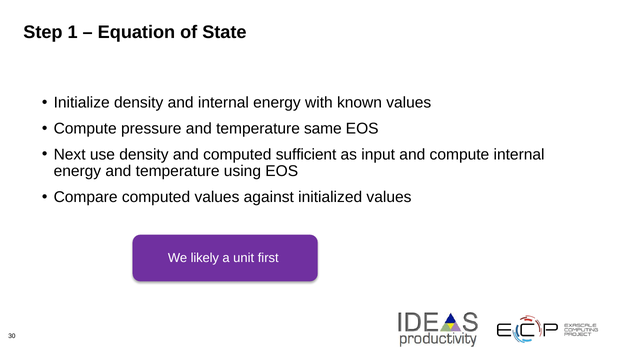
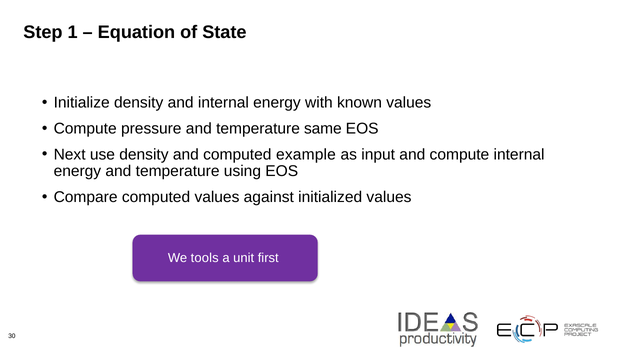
sufficient: sufficient -> example (306, 154)
likely: likely -> tools (205, 258)
